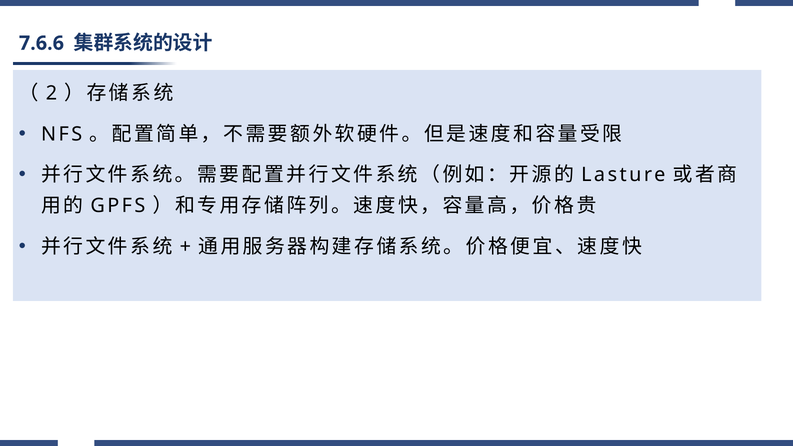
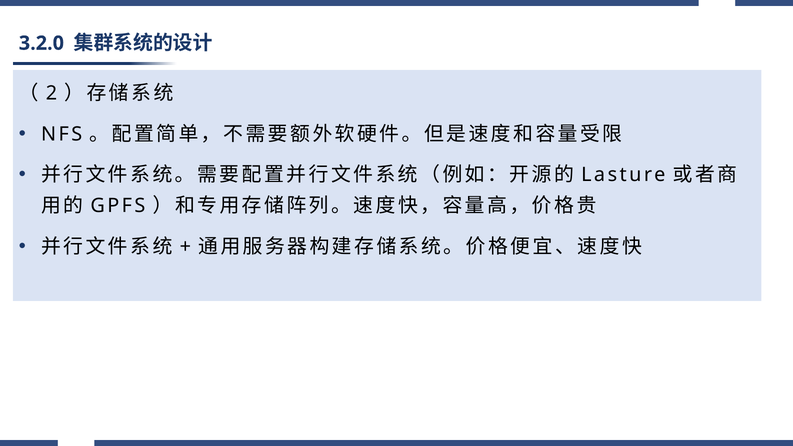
7.6.6: 7.6.6 -> 3.2.0 (41, 43)
